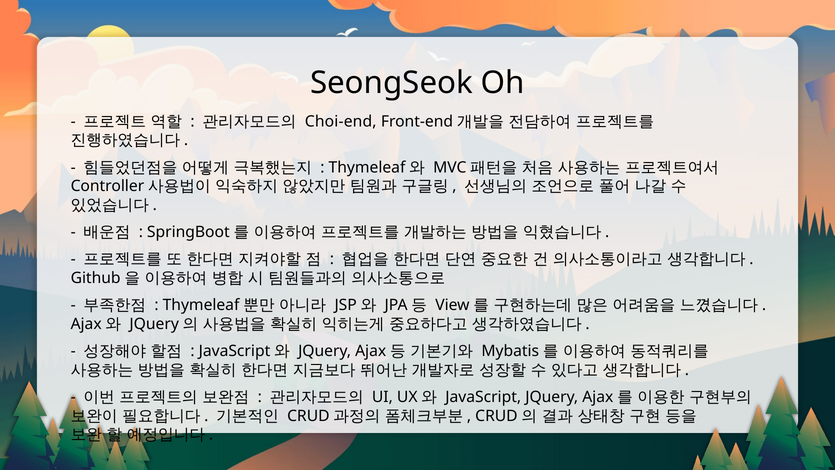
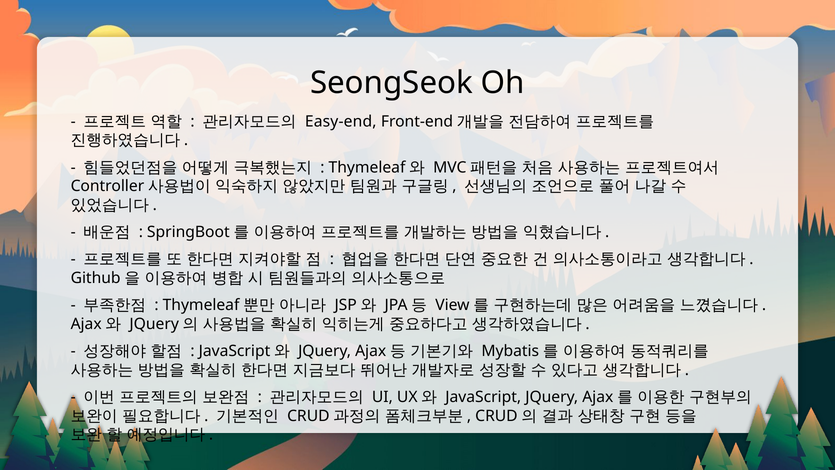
Choi-end: Choi-end -> Easy-end (341, 121)
